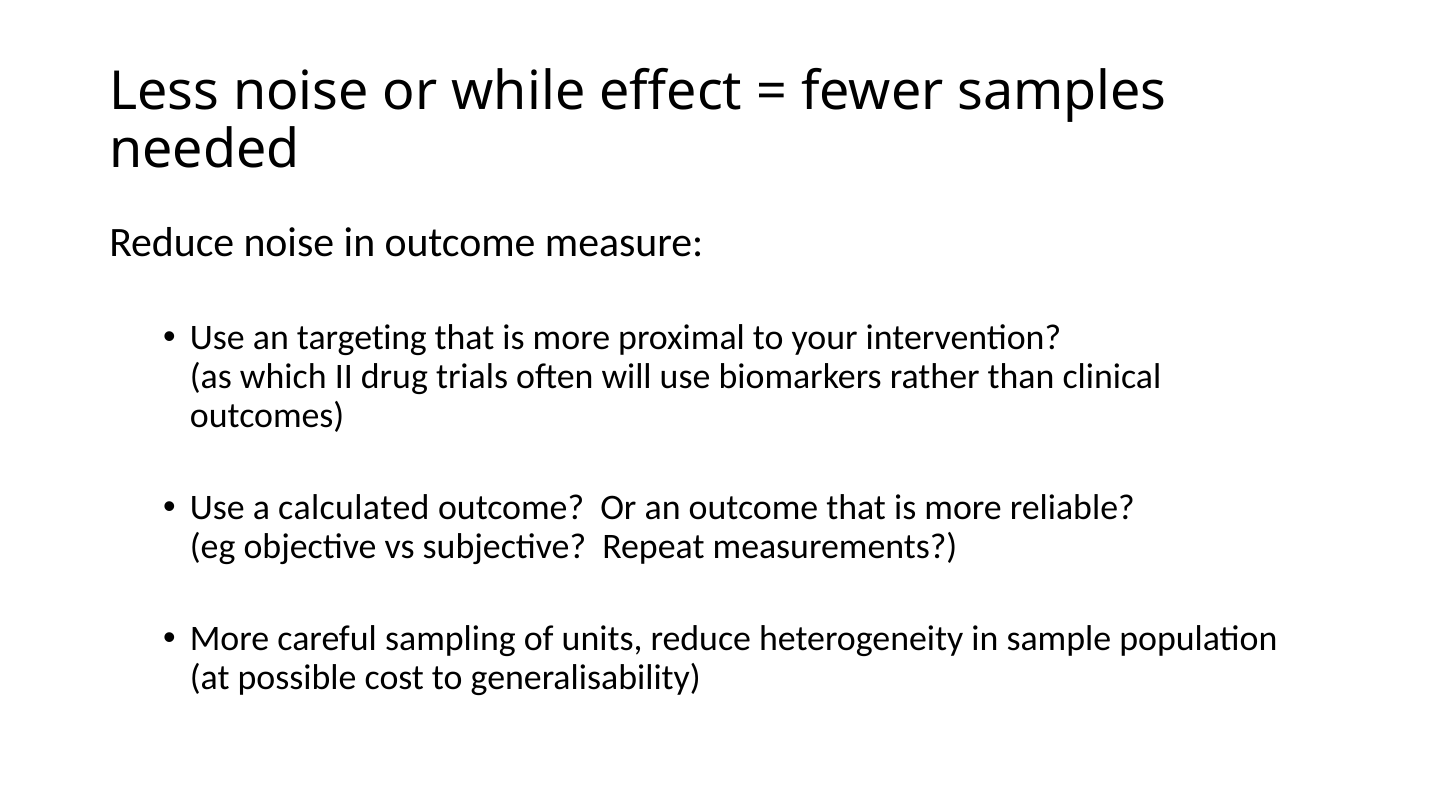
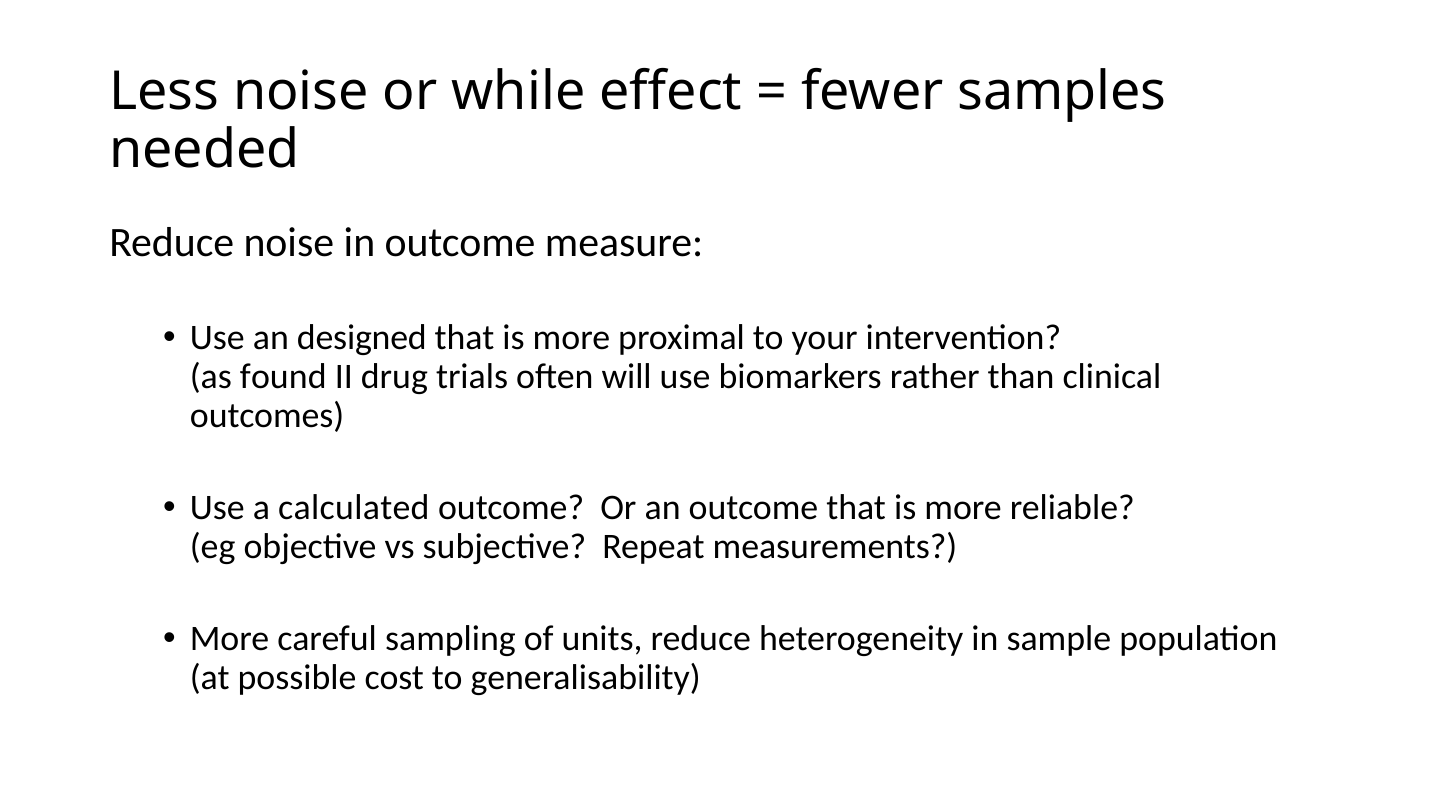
targeting: targeting -> designed (362, 338)
which: which -> found (283, 377)
